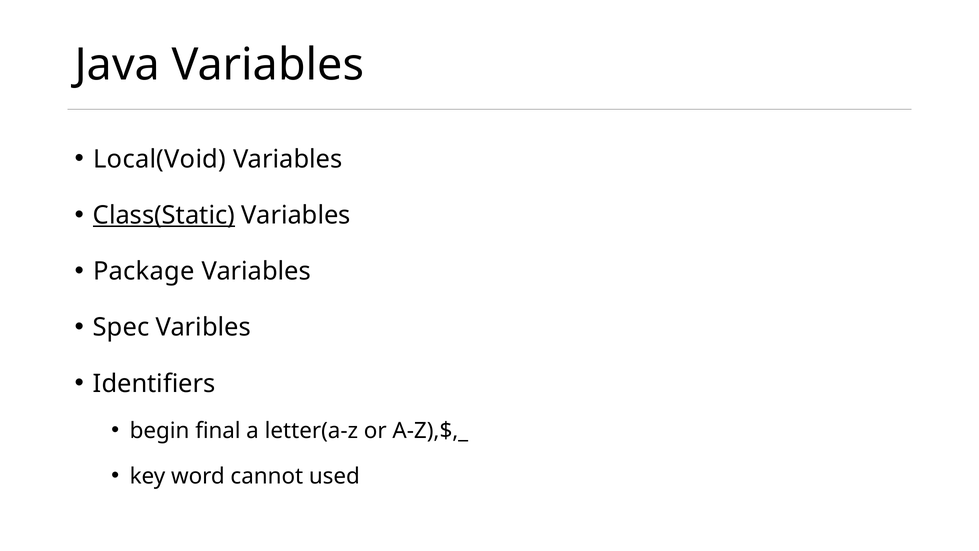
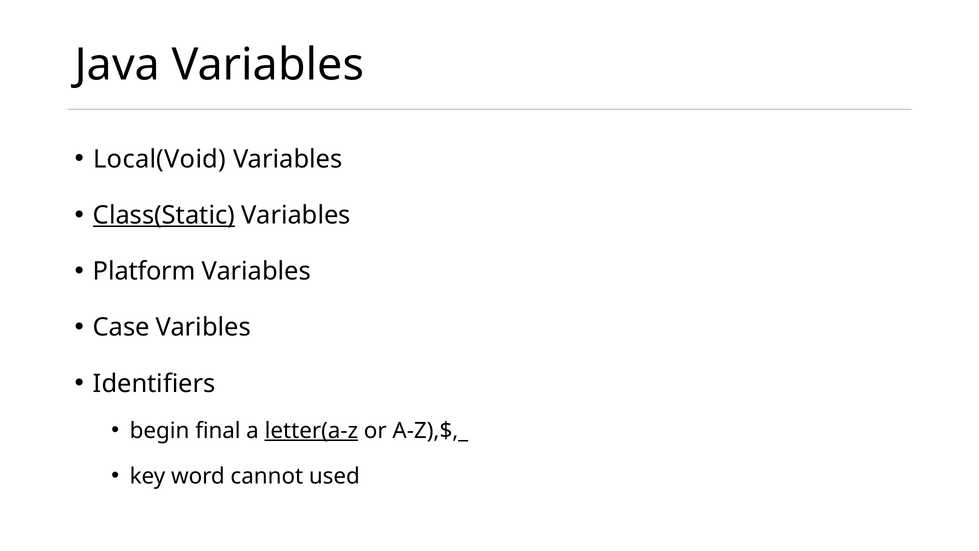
Package: Package -> Platform (144, 271)
Spec: Spec -> Case (121, 327)
letter(a-z underline: none -> present (311, 431)
